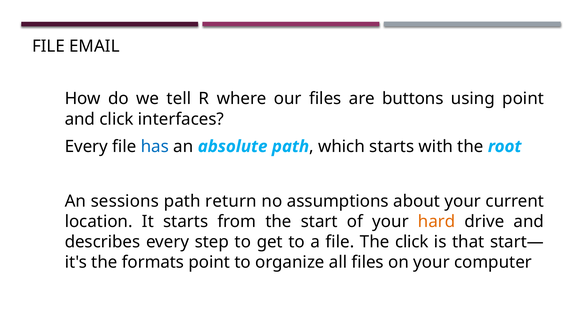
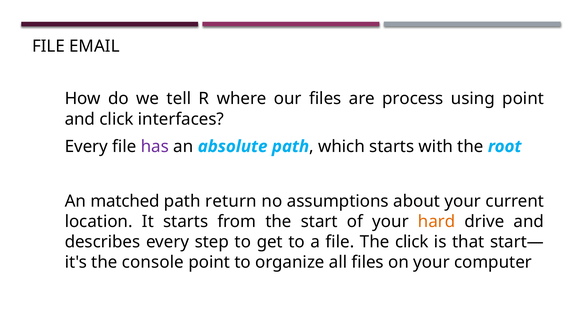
buttons: buttons -> process (413, 99)
has colour: blue -> purple (155, 147)
sessions: sessions -> matched (125, 201)
formats: formats -> console (153, 263)
